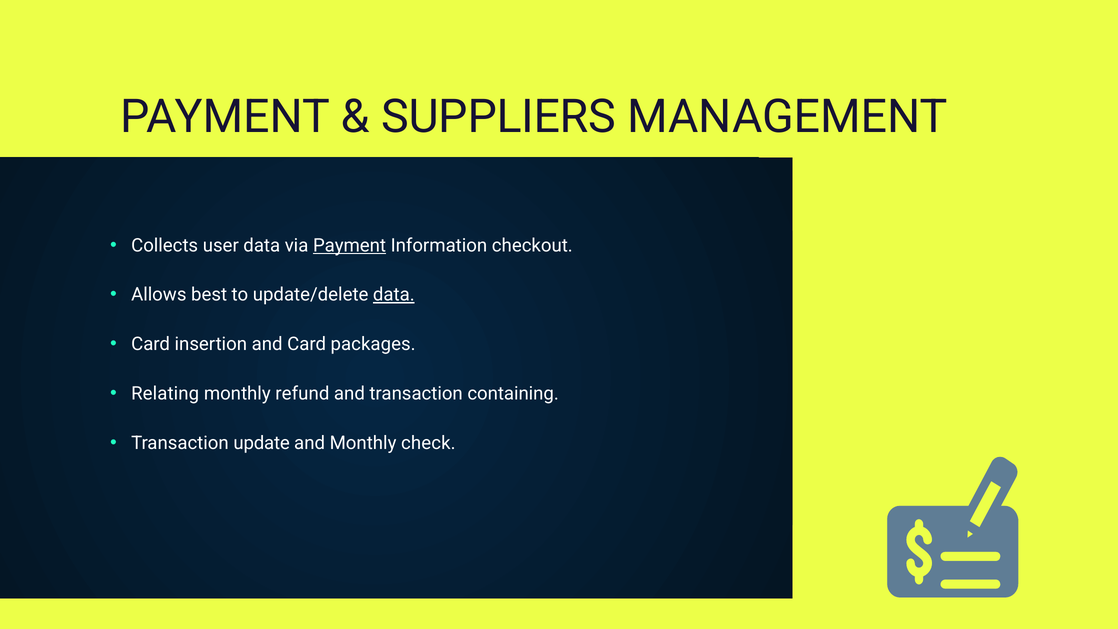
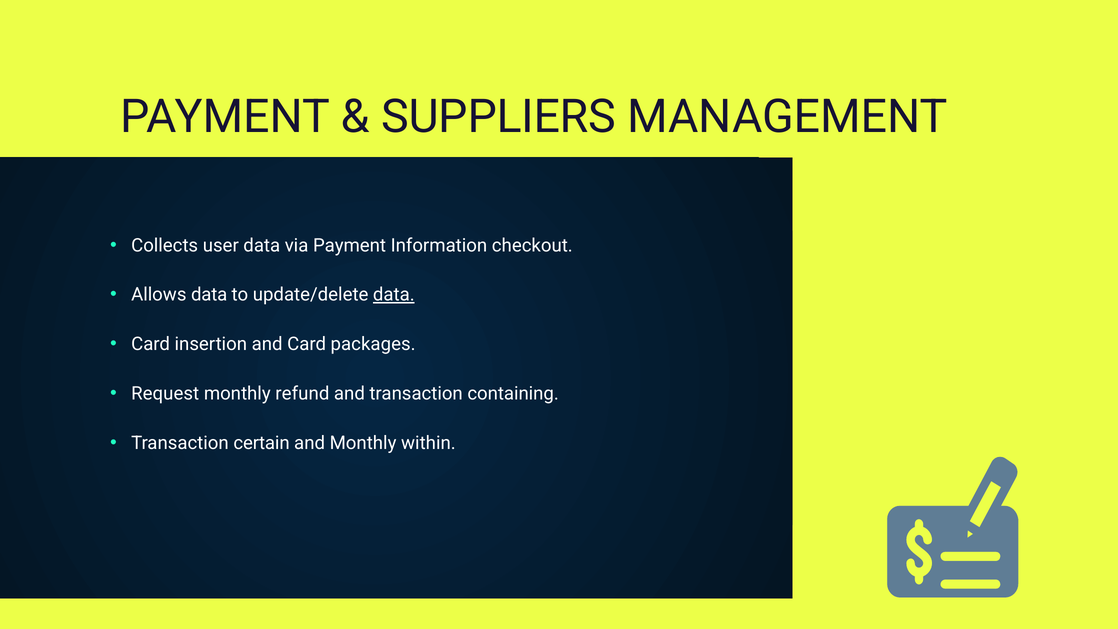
Payment underline: present -> none (350, 245)
Allows best: best -> data (209, 295)
Relating: Relating -> Request (165, 394)
update: update -> certain (262, 443)
check: check -> within (428, 443)
